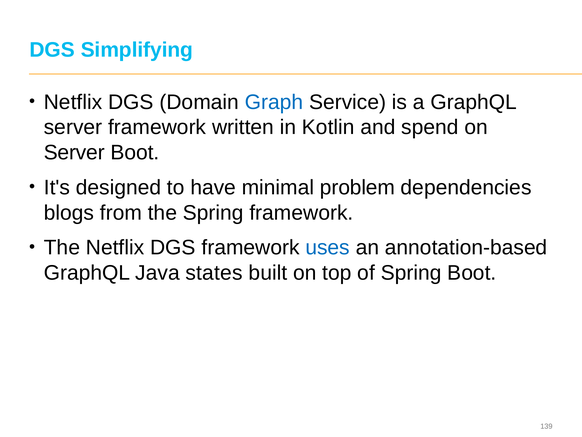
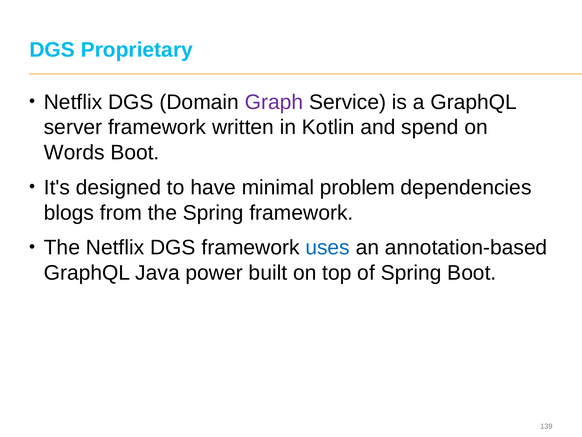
Simplifying: Simplifying -> Proprietary (137, 50)
Graph colour: blue -> purple (274, 102)
Server: Server -> Words (74, 152)
states: states -> power (214, 273)
